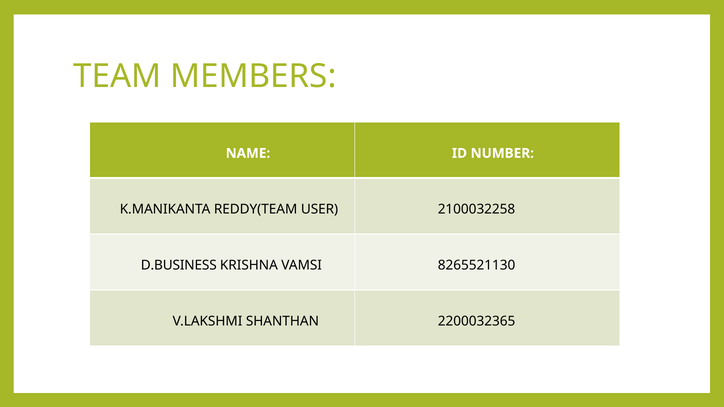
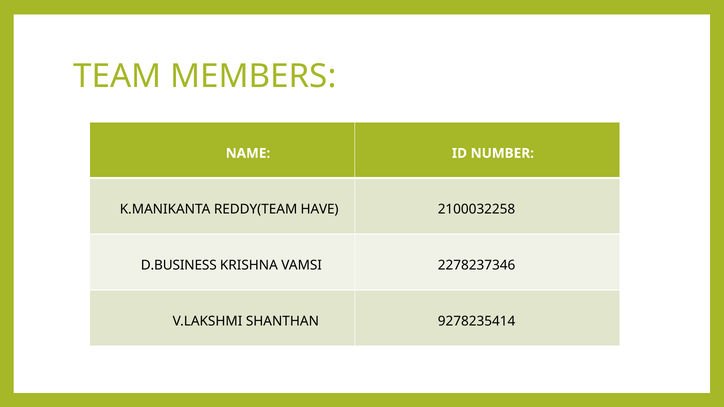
USER: USER -> HAVE (320, 209)
8265521130: 8265521130 -> 2278237346 (477, 265)
2200032365: 2200032365 -> 9278235414 (477, 321)
